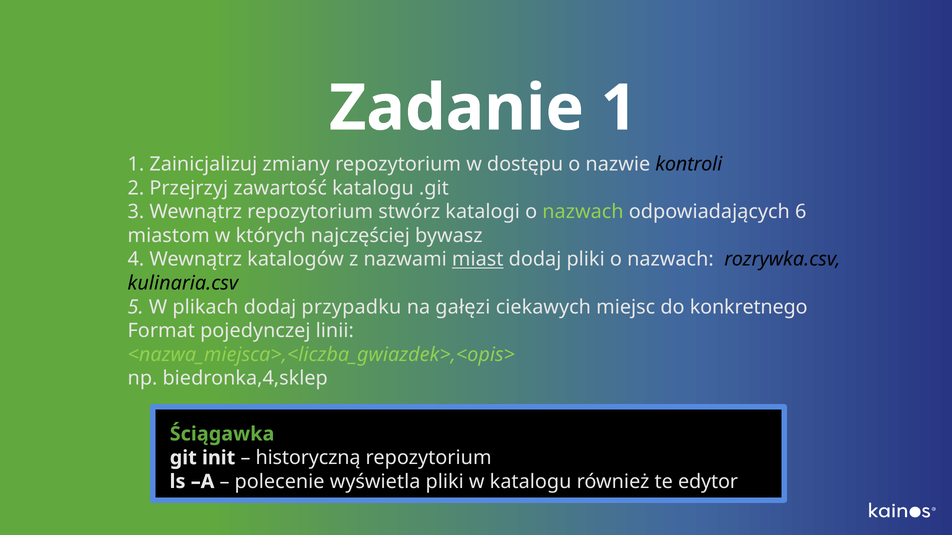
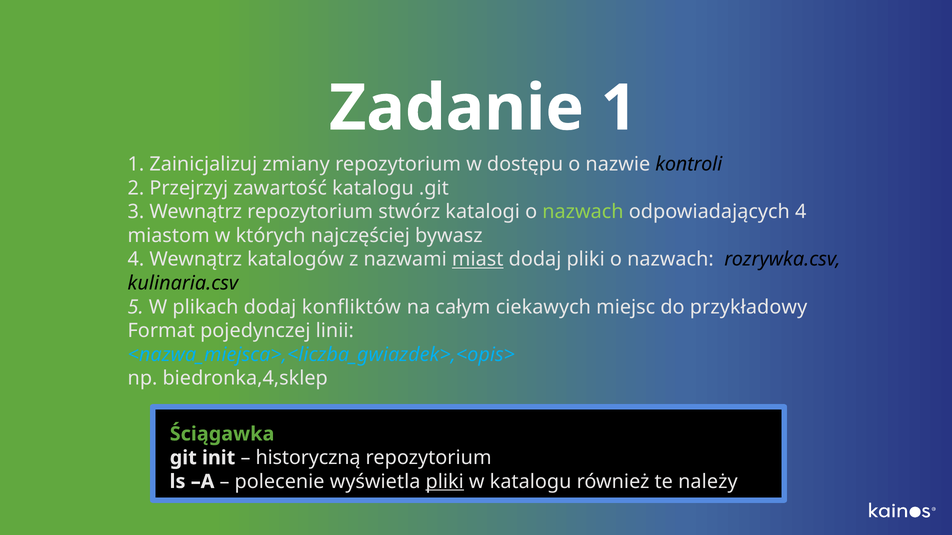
odpowiadających 6: 6 -> 4 (801, 212)
przypadku: przypadku -> konfliktów (351, 307)
gałęzi: gałęzi -> całym (463, 307)
konkretnego: konkretnego -> przykładowy (749, 307)
<nazwa_miejsca>,<liczba_gwiazdek>,<opis> colour: light green -> light blue (321, 355)
pliki underline: none -> present (445, 482)
edytor: edytor -> należy (708, 482)
